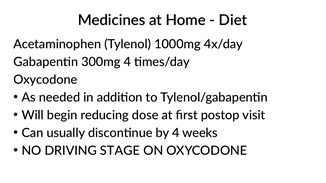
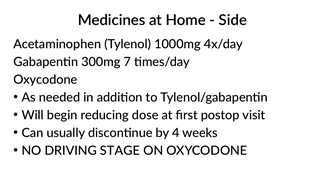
Diet: Diet -> Side (233, 20)
300mg 4: 4 -> 7 (127, 62)
